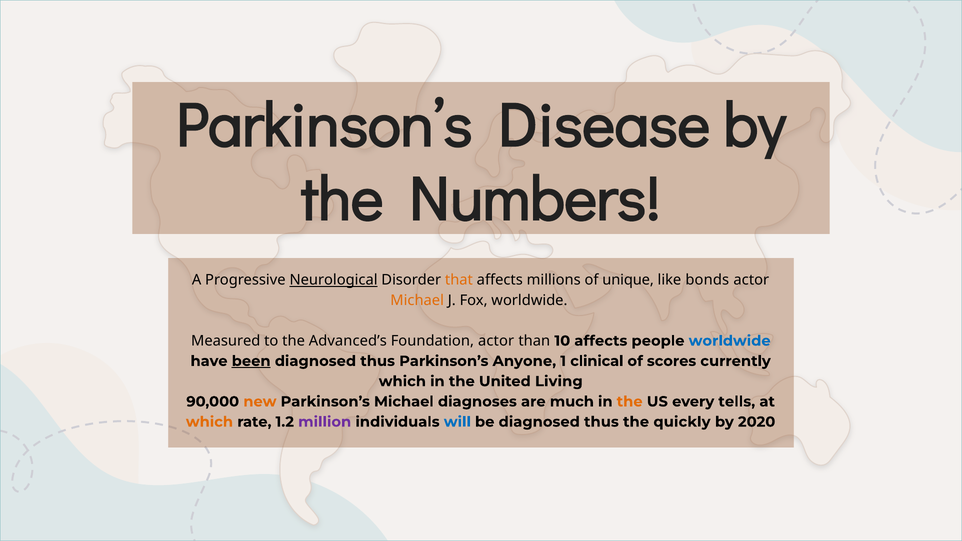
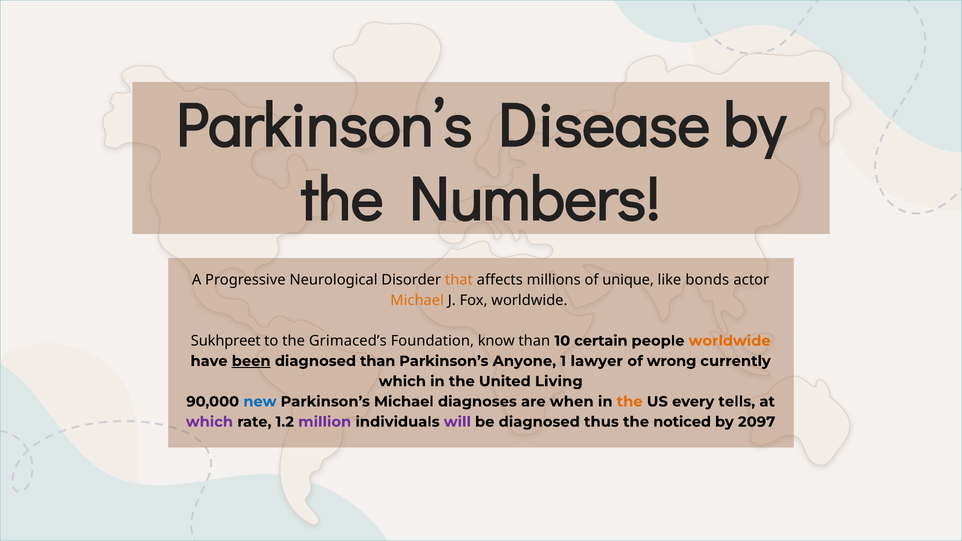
Neurological underline: present -> none (334, 280)
Measured: Measured -> Sukhpreet (226, 341)
Advanced’s: Advanced’s -> Grimaced’s (348, 341)
Foundation actor: actor -> know (496, 341)
10 affects: affects -> certain (601, 341)
worldwide colour: blue -> orange (730, 341)
thus: thus -> than (378, 361)
clinical: clinical -> lawyer (597, 361)
scores: scores -> wrong (672, 361)
new colour: orange -> blue (260, 402)
much: much -> when (572, 402)
which colour: orange -> purple (209, 422)
will colour: blue -> purple (457, 422)
quickly: quickly -> noticed (682, 422)
2020: 2020 -> 2097 (757, 422)
